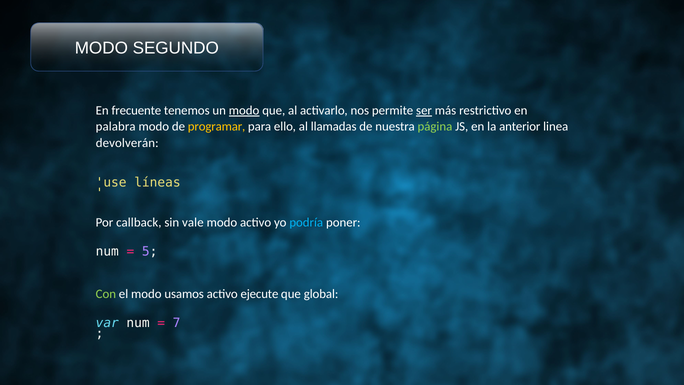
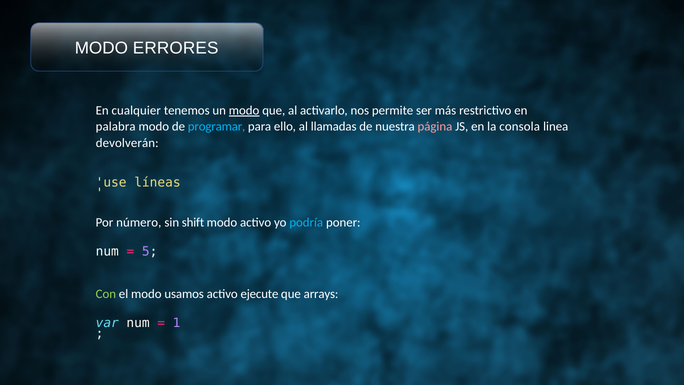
SEGUNDO: SEGUNDO -> ERRORES (176, 48)
frecuente: frecuente -> cualquier (136, 110)
ser underline: present -> none (424, 110)
programar colour: yellow -> light blue (217, 127)
página colour: light green -> pink (435, 127)
anterior: anterior -> consola (520, 127)
callback: callback -> número (139, 222)
vale: vale -> shift (193, 222)
global: global -> arrays (321, 294)
7: 7 -> 1 (177, 323)
